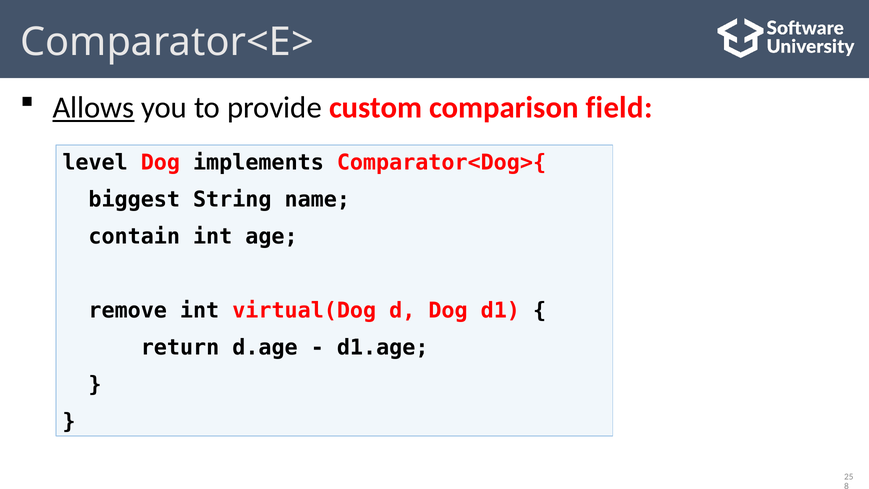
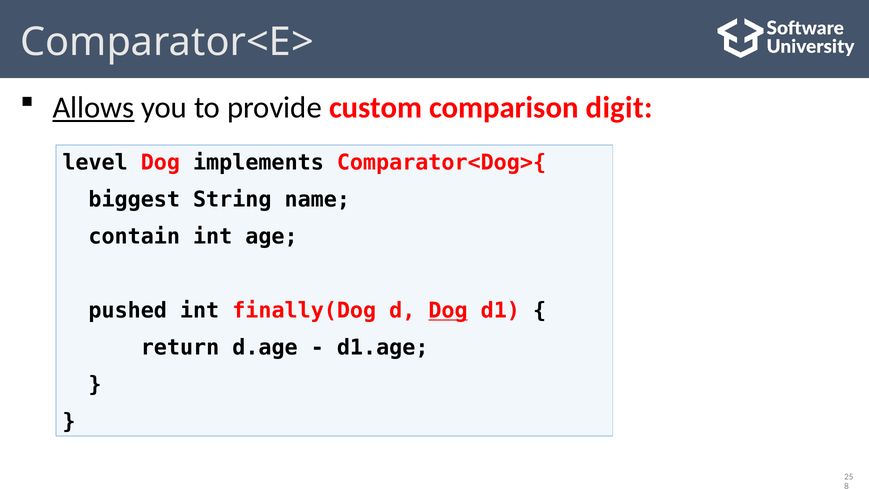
field: field -> digit (619, 108)
remove: remove -> pushed (128, 310)
virtual(Dog: virtual(Dog -> finally(Dog (304, 310)
Dog underline: none -> present (448, 310)
